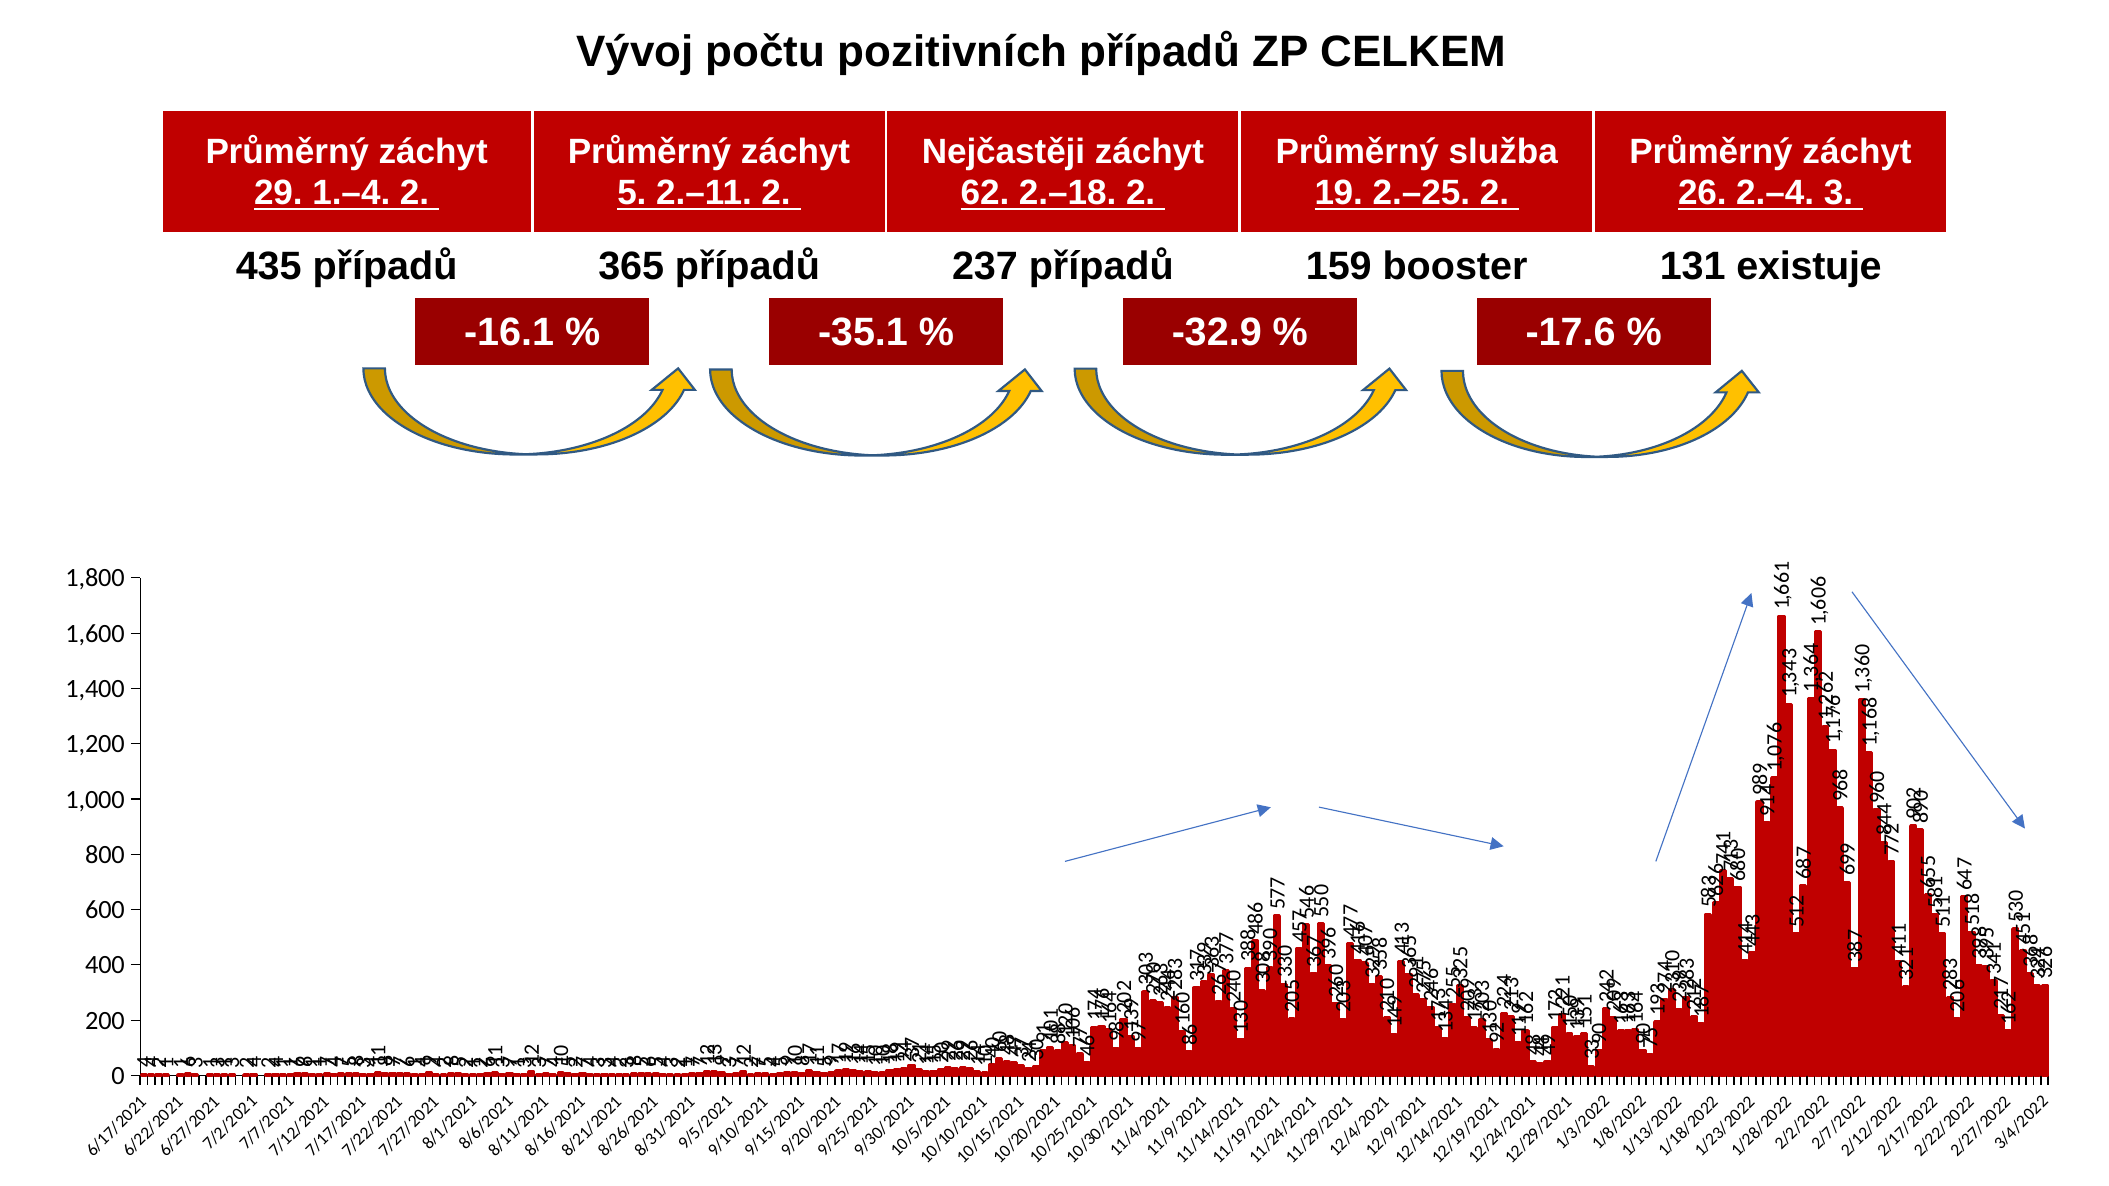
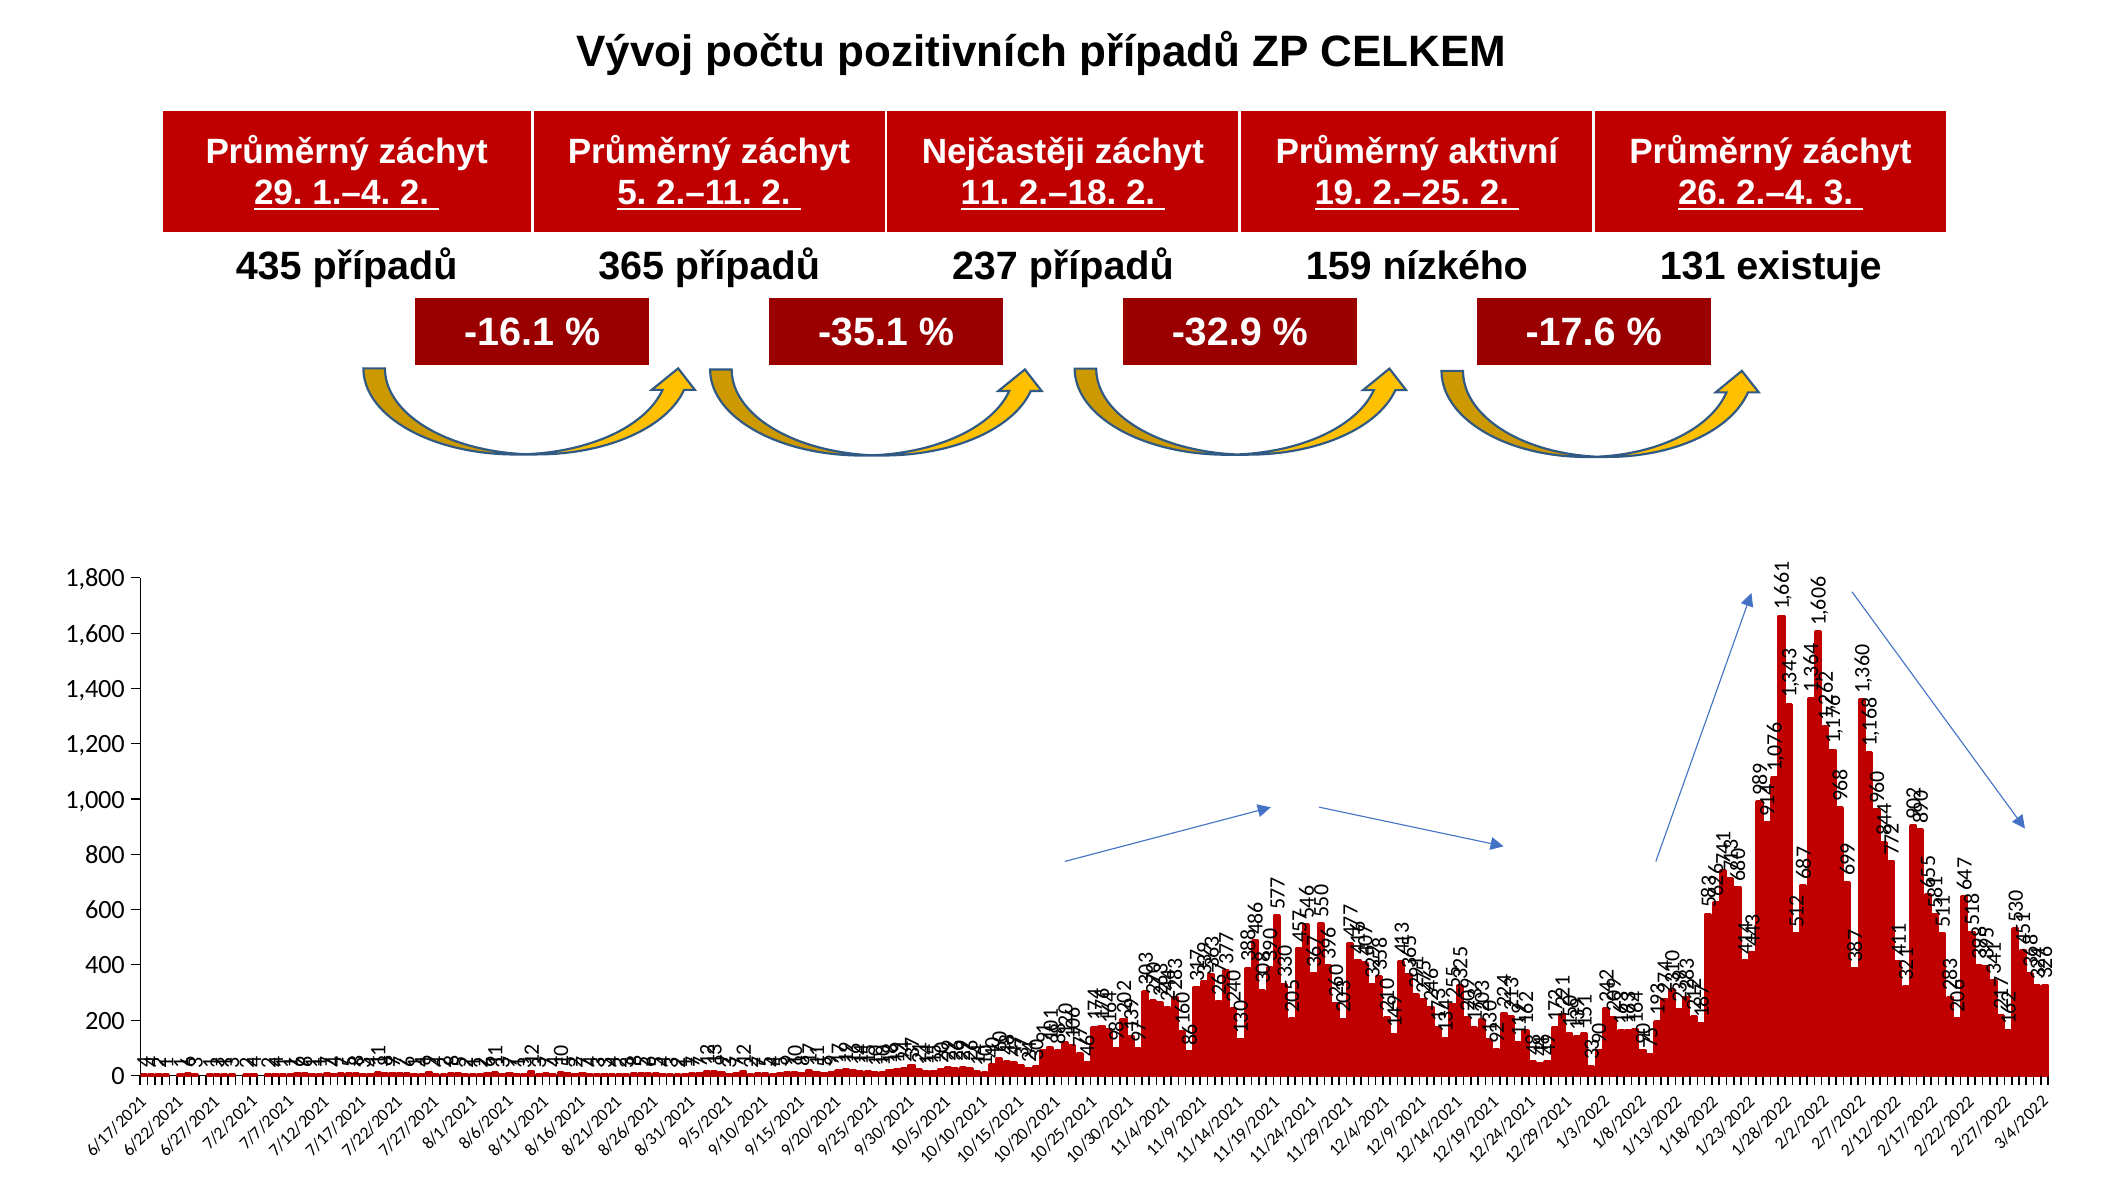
služba: služba -> aktivní (1503, 152)
62: 62 -> 11 (985, 193)
booster: booster -> nízkého (1455, 267)
